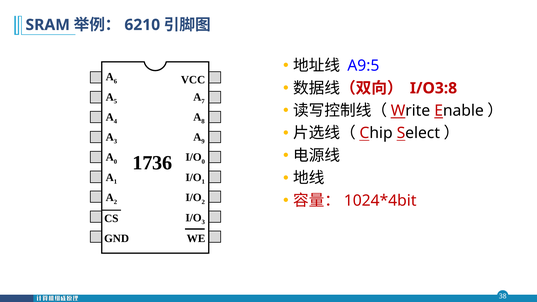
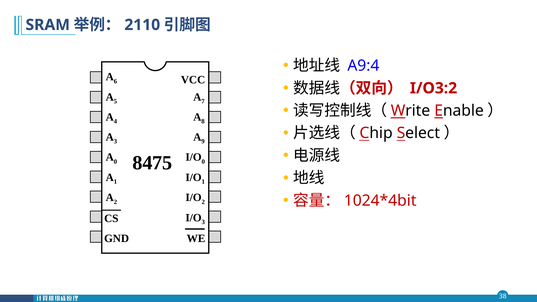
6210: 6210 -> 2110 (142, 25)
A9:5: A9:5 -> A9:4 (363, 66)
I/O3:8: I/O3:8 -> I/O3:2 (434, 88)
1736: 1736 -> 8475 (152, 163)
